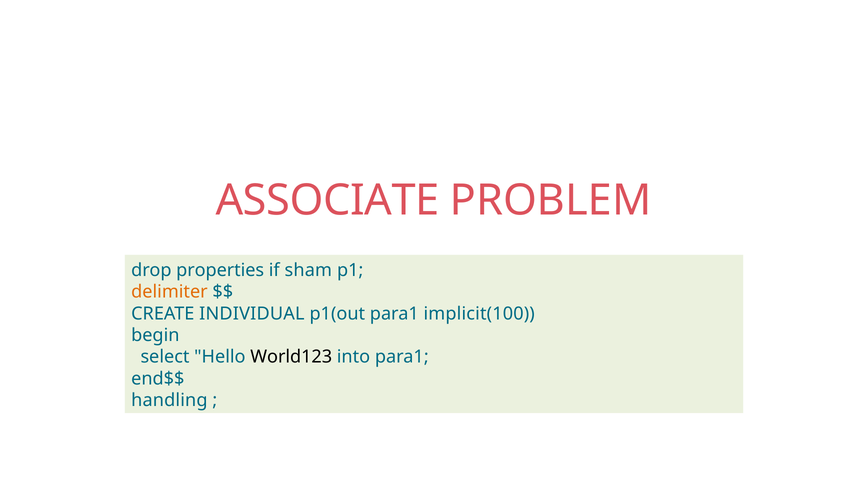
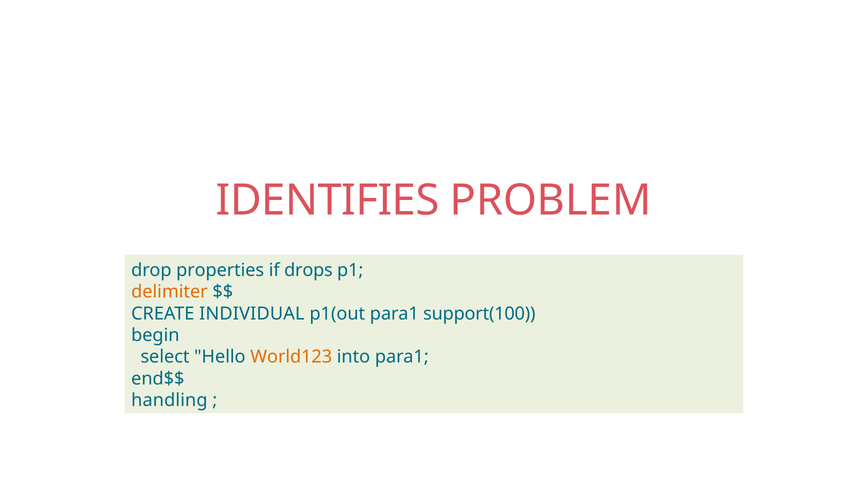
ASSOCIATE: ASSOCIATE -> IDENTIFIES (328, 200)
sham: sham -> drops (308, 270)
implicit(100: implicit(100 -> support(100 (479, 314)
World123 colour: black -> orange (291, 357)
